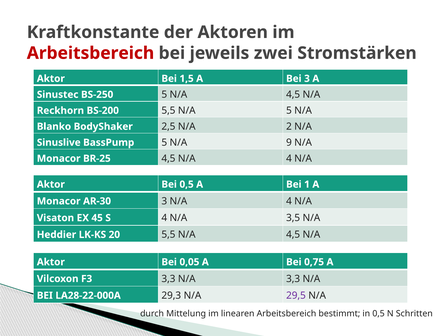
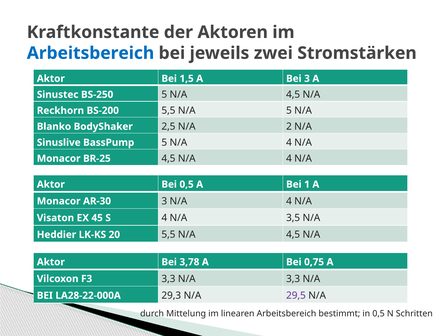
Arbeitsbereich colour: red -> blue (90, 53)
5 N/A 9: 9 -> 4 (289, 143)
0,05: 0,05 -> 3,78 (189, 262)
